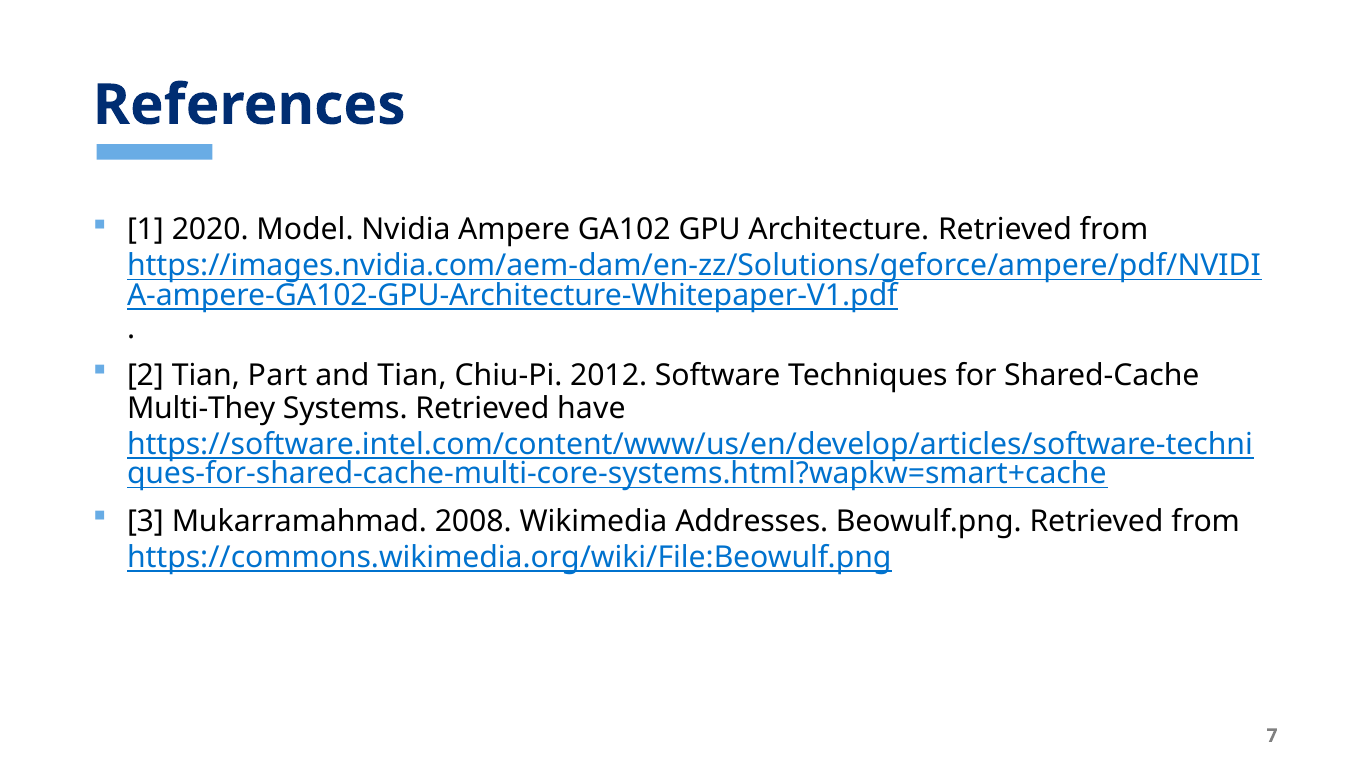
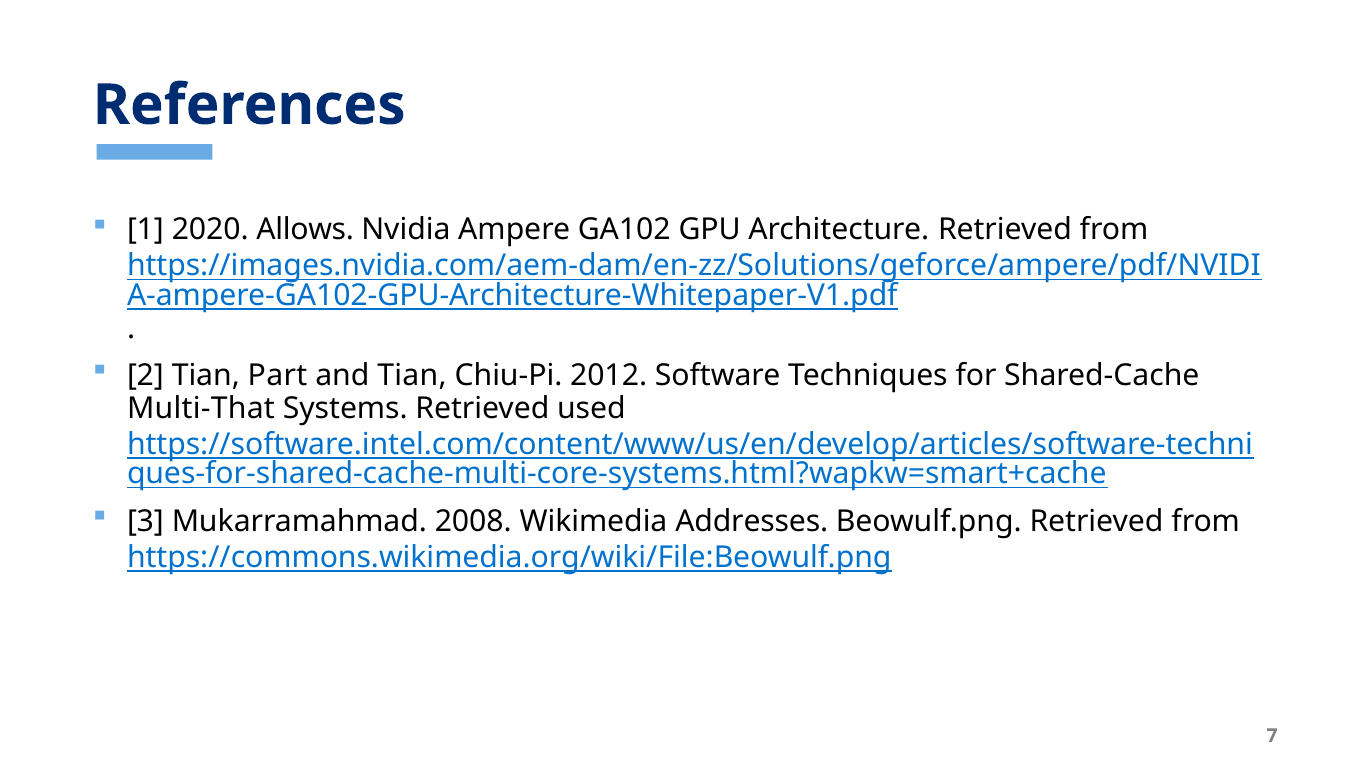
Model: Model -> Allows (305, 230)
Multi-They: Multi-They -> Multi-That (201, 408)
have: have -> used (591, 408)
